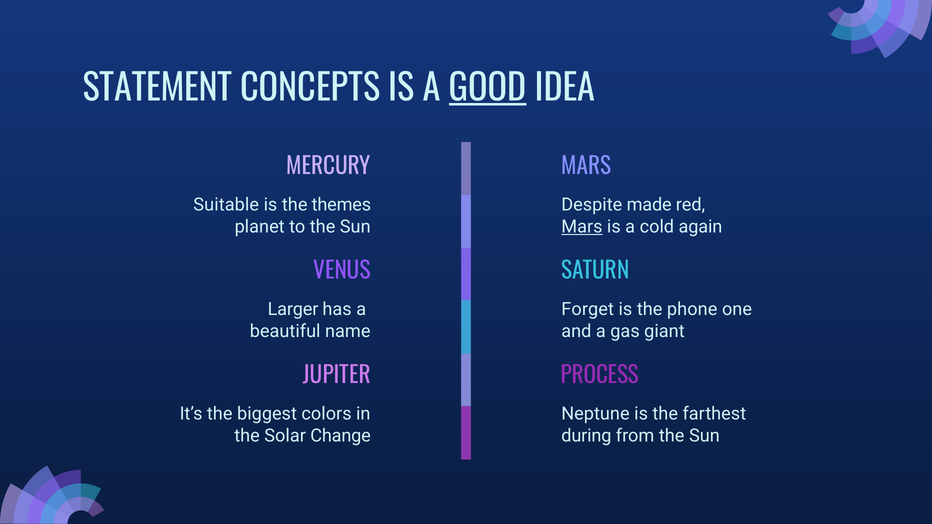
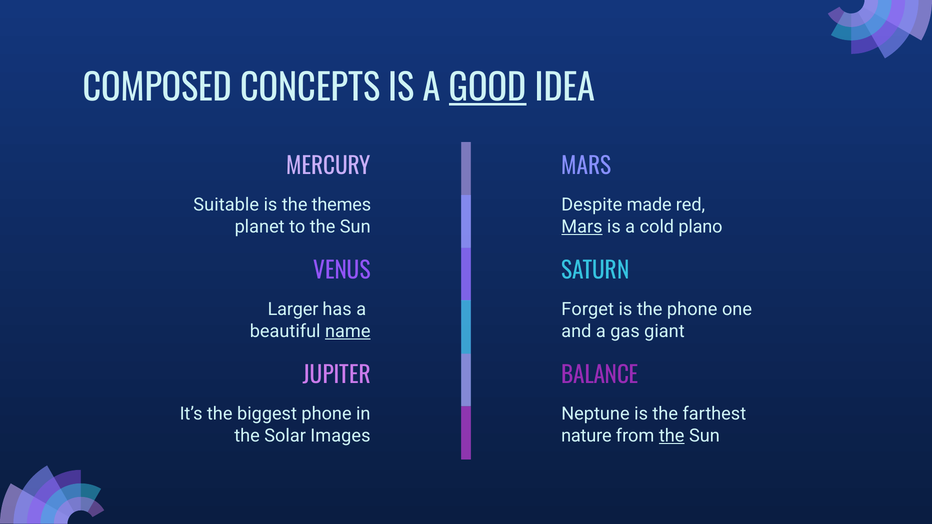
STATEMENT: STATEMENT -> COMPOSED (157, 89)
again: again -> plano (701, 227)
name underline: none -> present (348, 331)
PROCESS: PROCESS -> BALANCE (600, 376)
biggest colors: colors -> phone (327, 414)
Change: Change -> Images (340, 436)
during: during -> nature (586, 436)
the underline: none -> present (672, 436)
